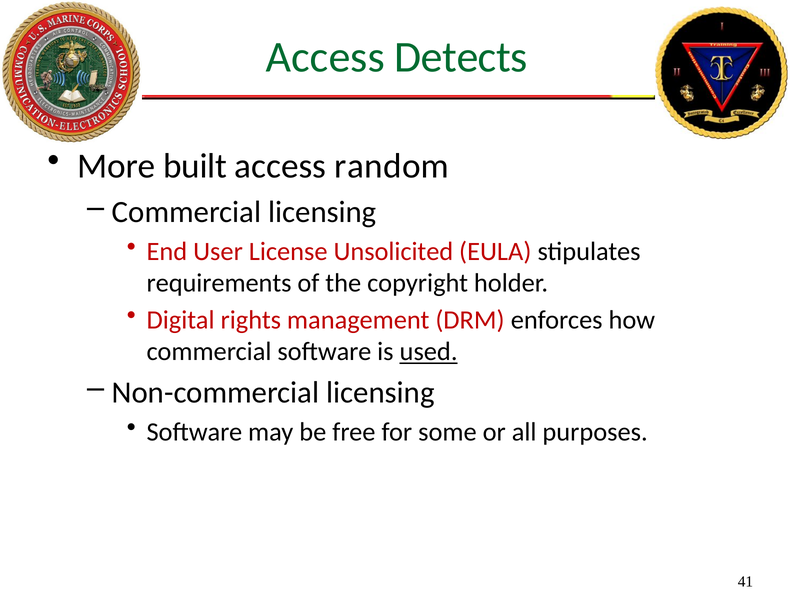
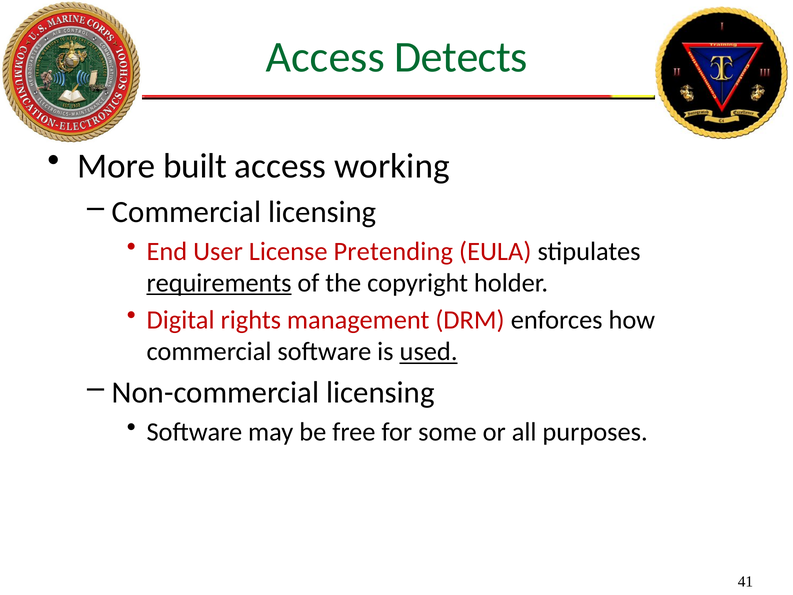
random: random -> working (392, 166)
Unsolicited: Unsolicited -> Pretending (393, 251)
requirements underline: none -> present (219, 283)
